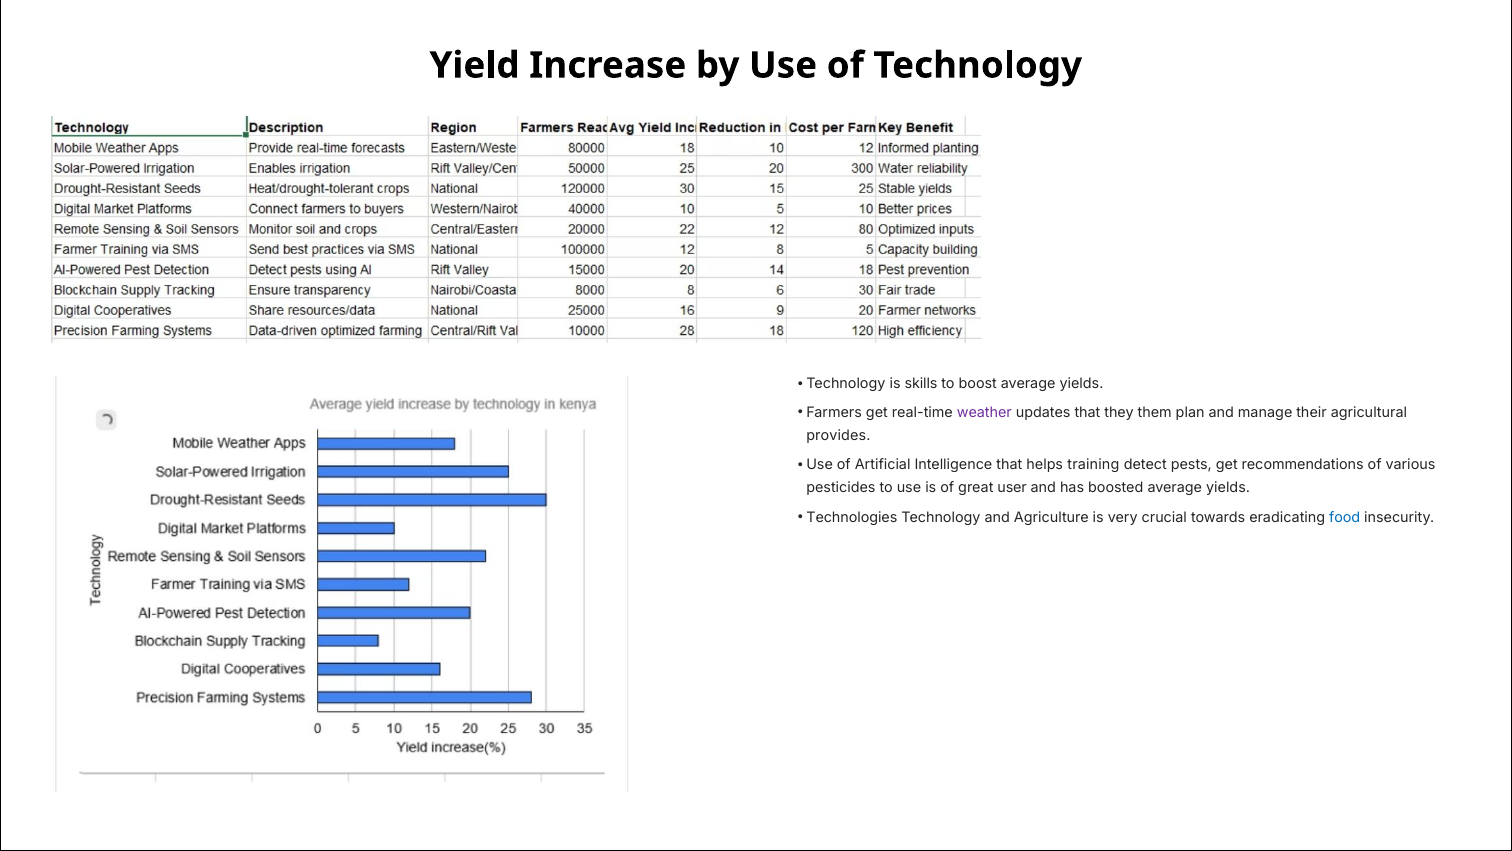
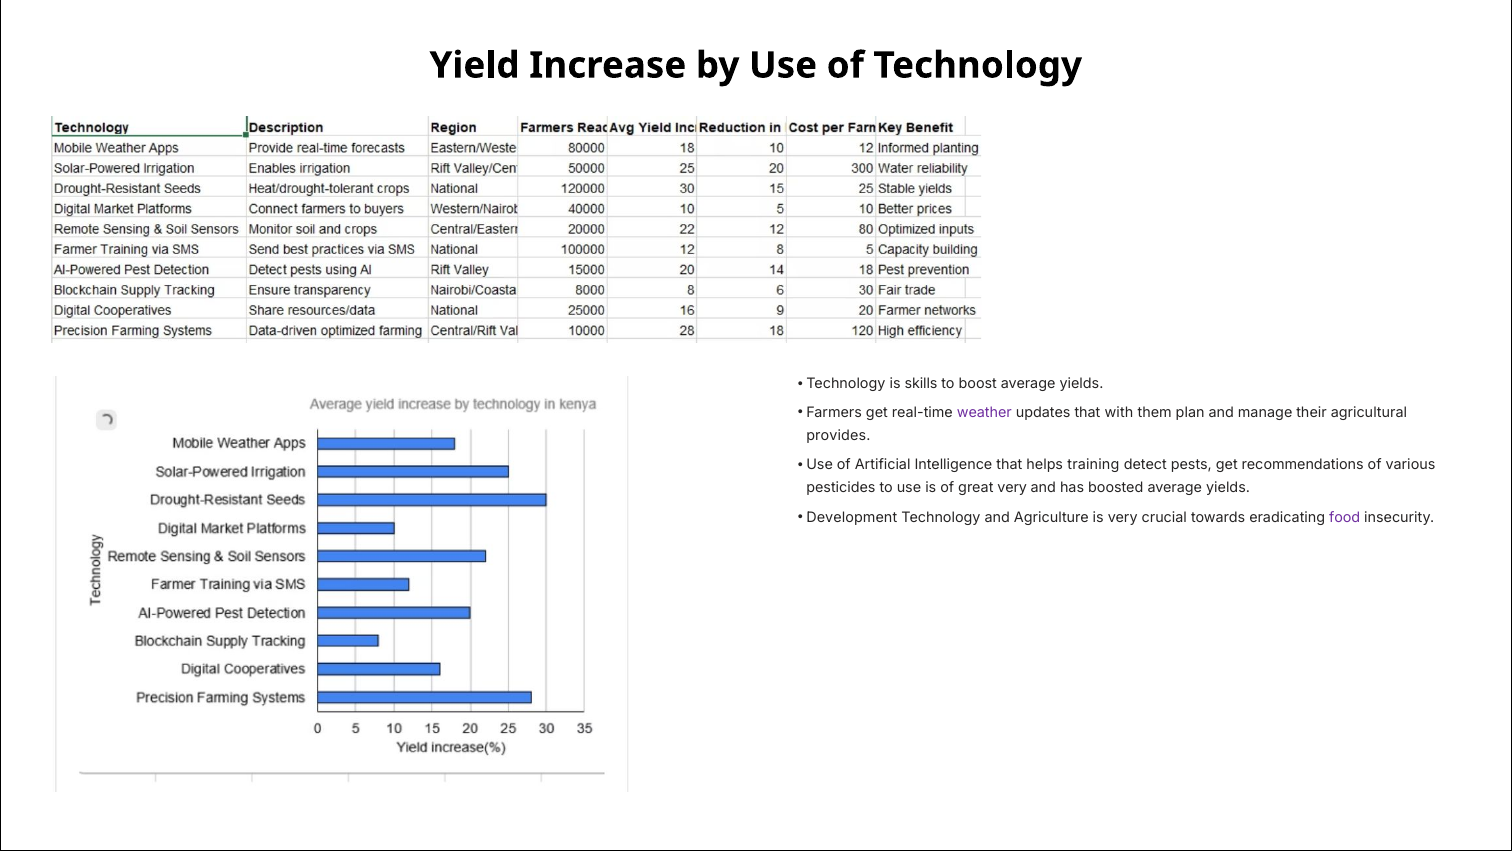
they: they -> with (1119, 413)
great user: user -> very (1012, 488)
Technologies: Technologies -> Development (852, 517)
food colour: blue -> purple (1345, 517)
